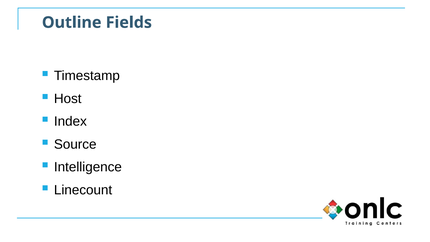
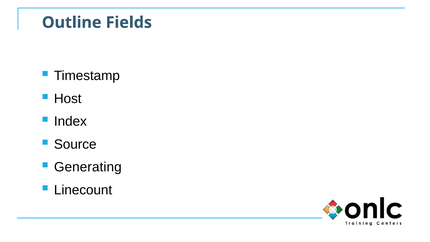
Intelligence: Intelligence -> Generating (88, 167)
